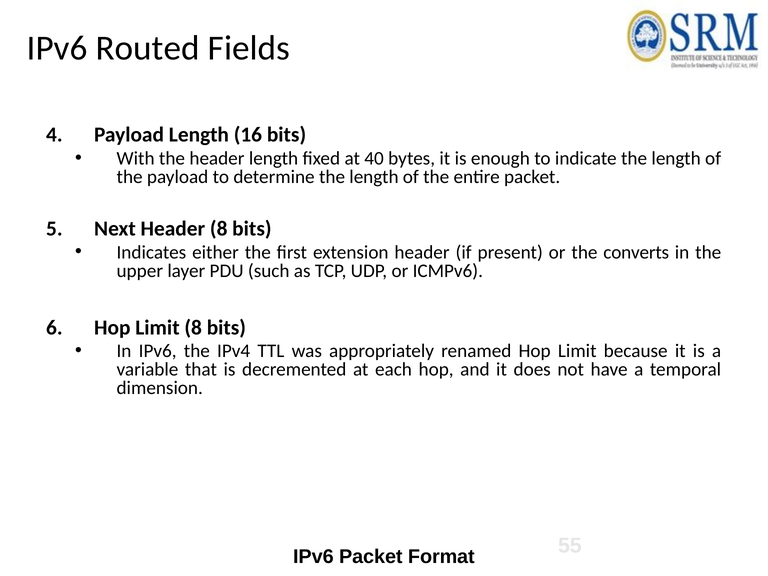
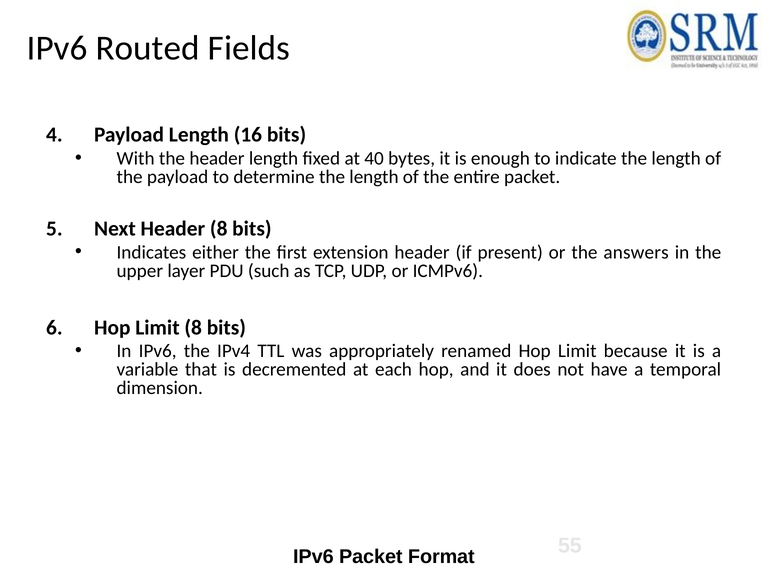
converts: converts -> answers (636, 252)
